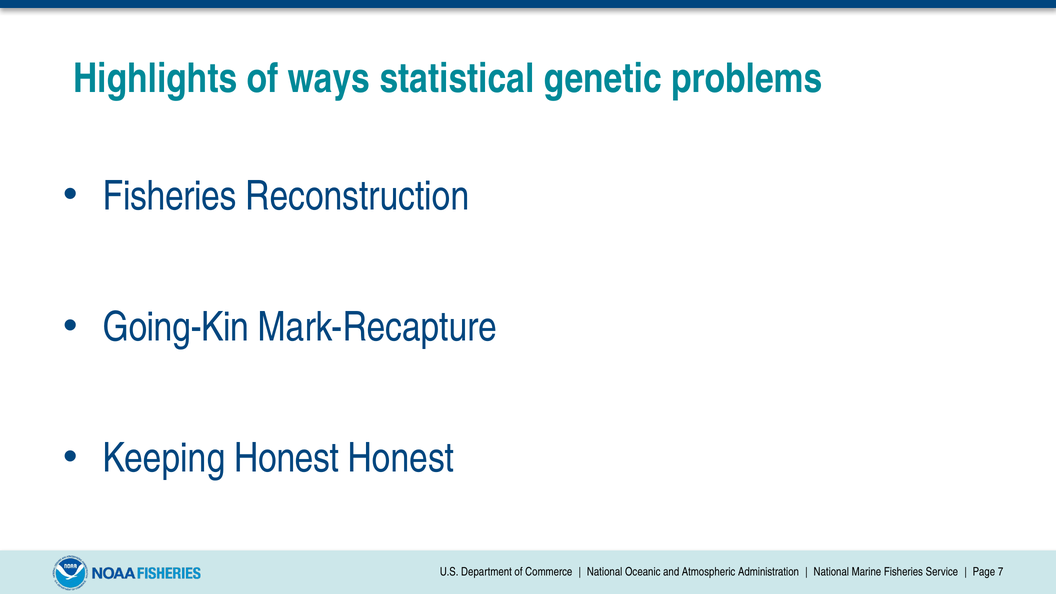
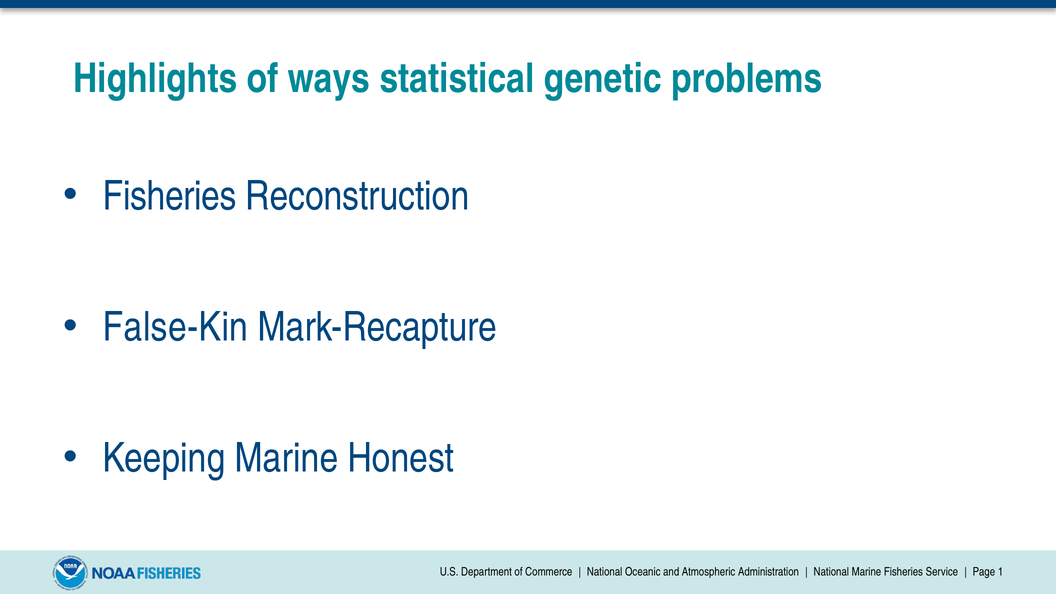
Going-Kin: Going-Kin -> False-Kin (176, 327)
Keeping Honest: Honest -> Marine (286, 458)
7: 7 -> 1 (1001, 572)
